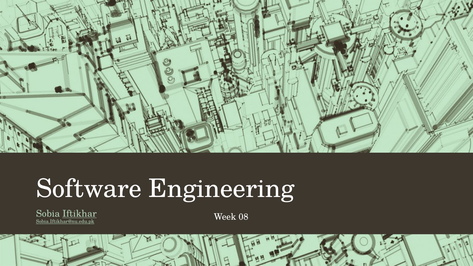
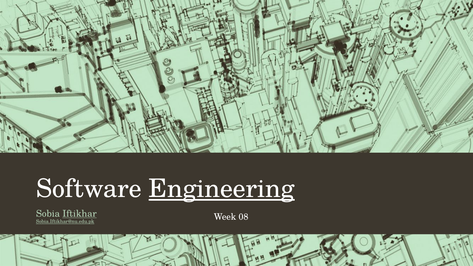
Engineering underline: none -> present (222, 189)
